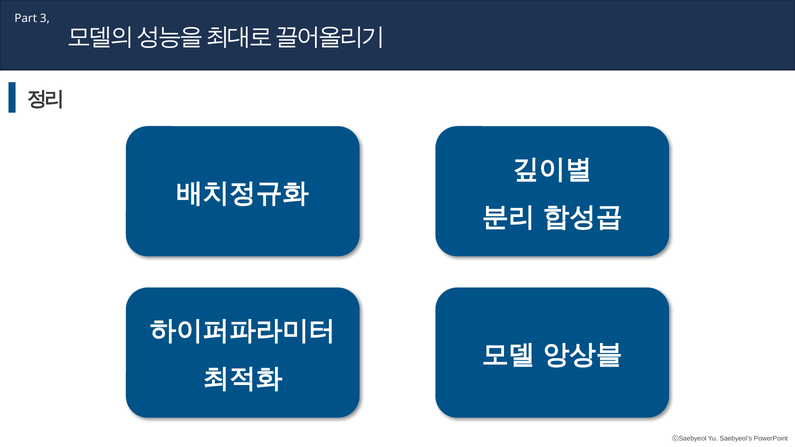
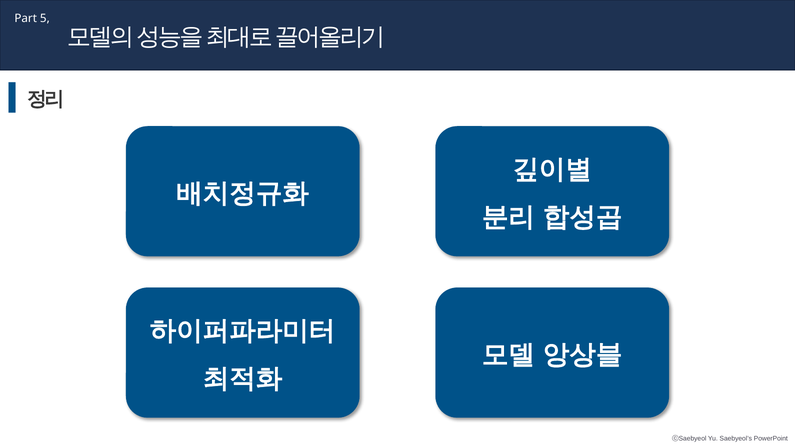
3: 3 -> 5 (45, 18)
